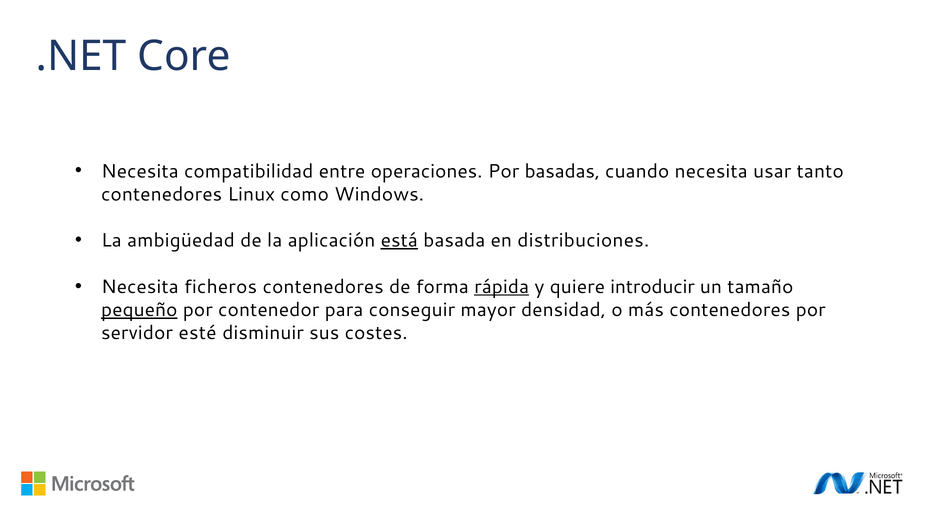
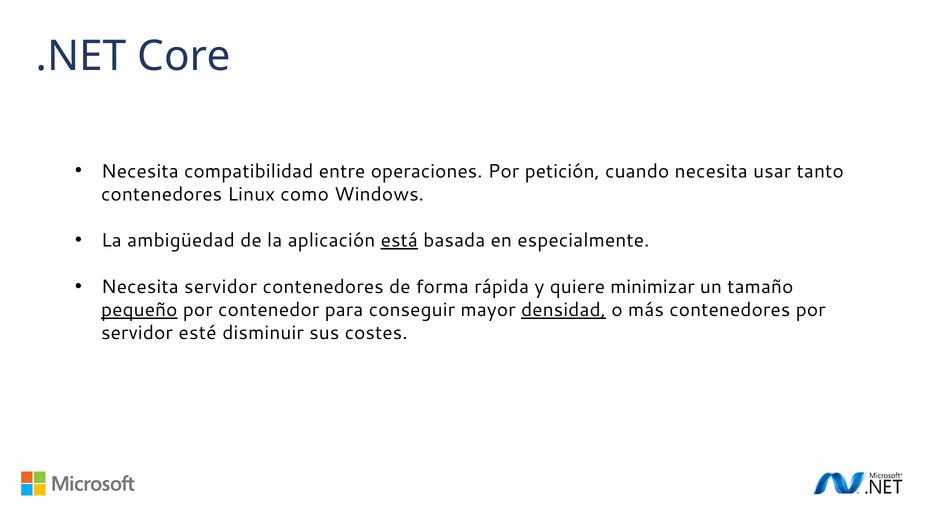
basadas: basadas -> petición (562, 171)
distribuciones: distribuciones -> especialmente (583, 241)
Necesita ficheros: ficheros -> servidor (221, 287)
rápida underline: present -> none (502, 287)
introducir: introducir -> minimizar (653, 287)
densidad underline: none -> present (564, 310)
